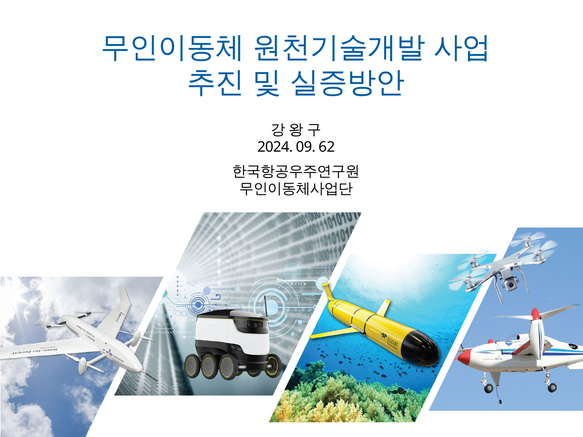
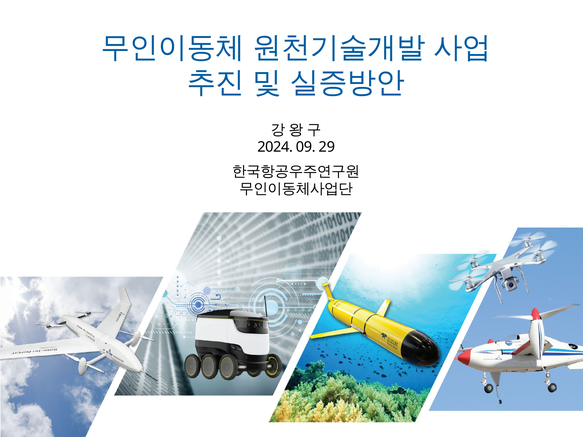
62: 62 -> 29 (327, 147)
